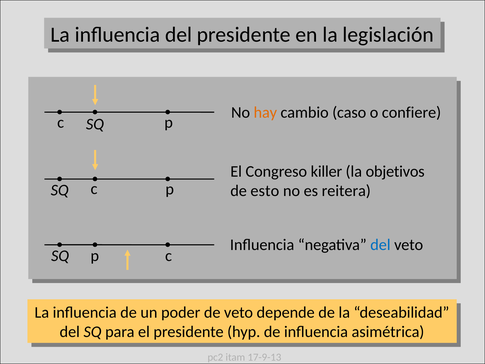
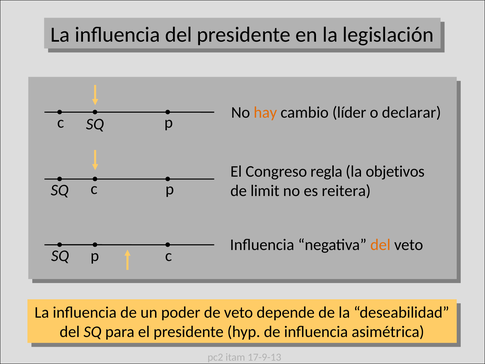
caso: caso -> líder (349, 112)
confiere: confiere -> declarar (411, 112)
killer: killer -> regla (326, 171)
esto: esto -> limit (265, 191)
del colour: blue -> orange (380, 245)
